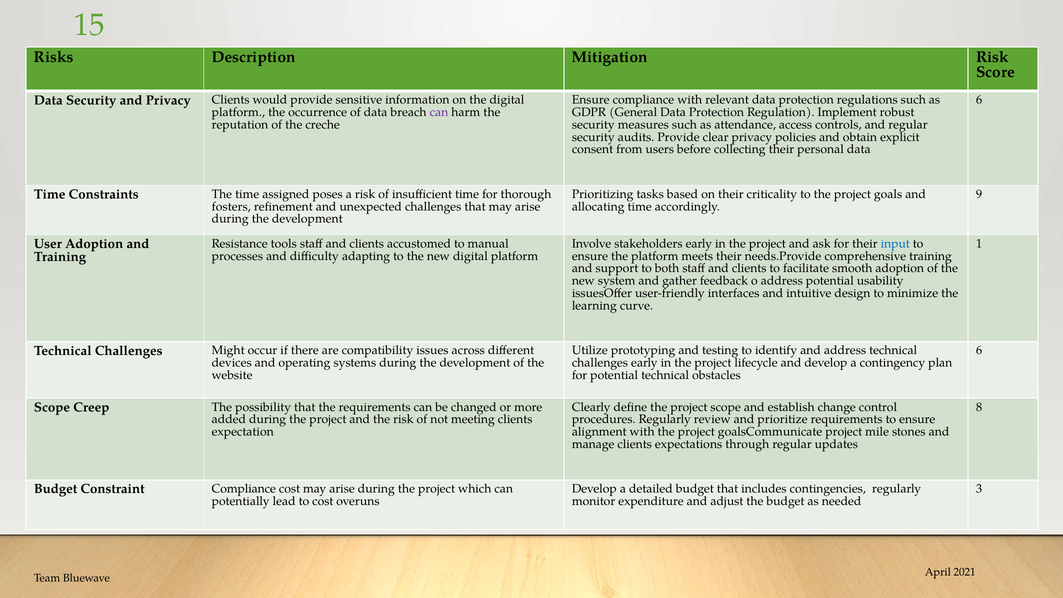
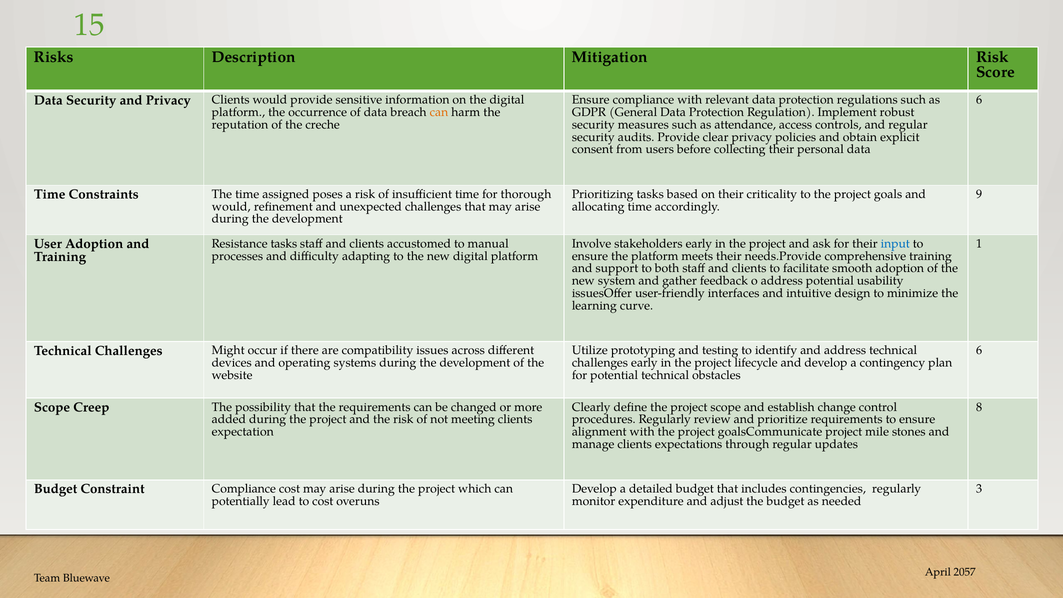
can colour: purple -> orange (439, 112)
fosters: fosters -> would (231, 206)
Resistance tools: tools -> tasks (284, 244)
2021: 2021 -> 2057 (965, 572)
